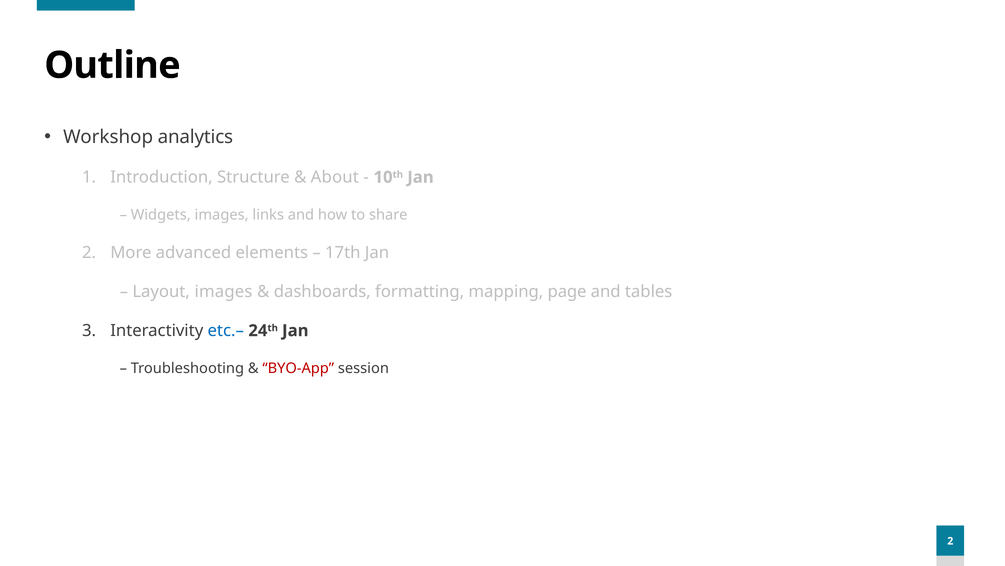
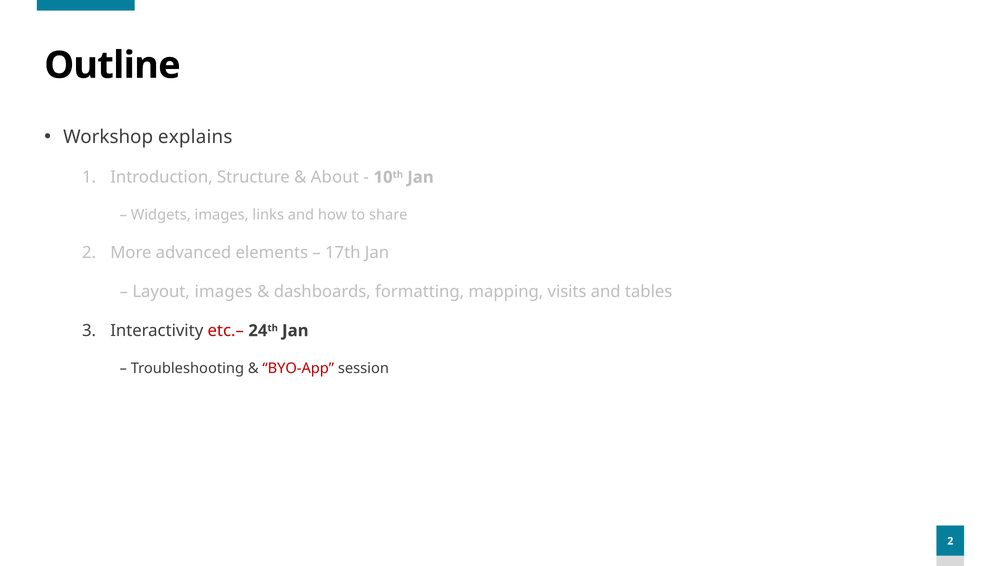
analytics: analytics -> explains (195, 137)
page: page -> visits (567, 291)
etc.– colour: blue -> red (226, 330)
